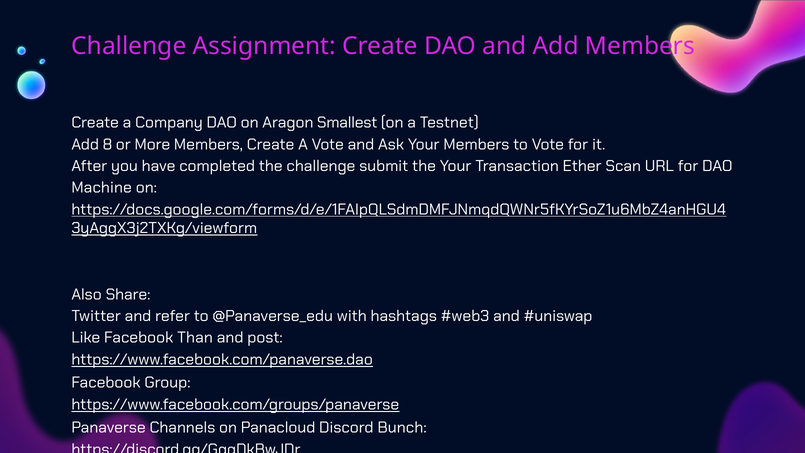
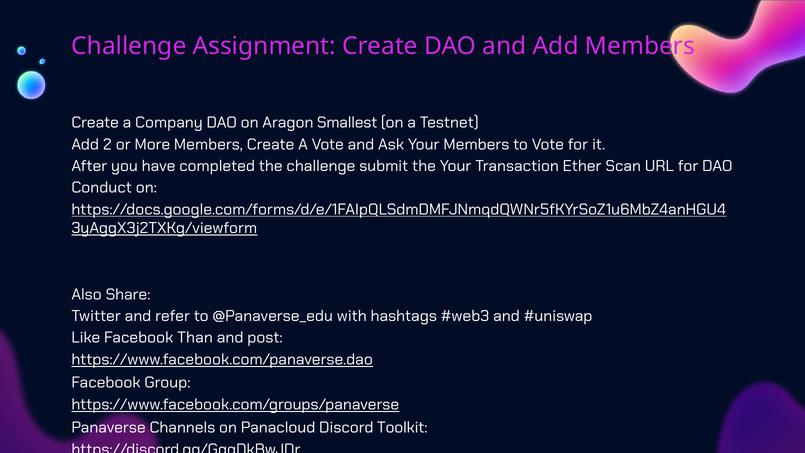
8: 8 -> 2 (107, 144)
Machine: Machine -> Conduct (102, 188)
Bunch: Bunch -> Toolkit (402, 428)
